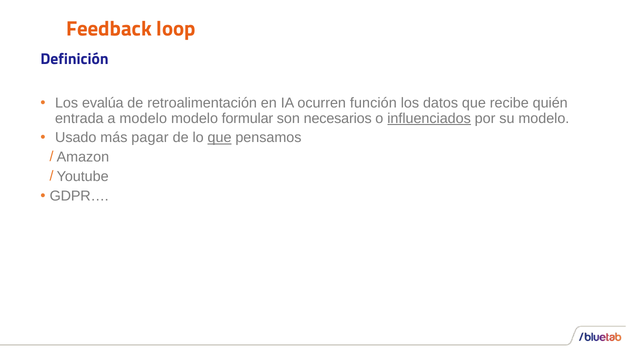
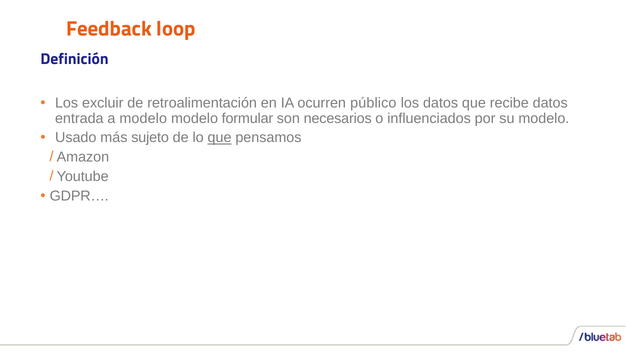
evalúa: evalúa -> excluir (103, 103)
función: función -> público (373, 103)
recibe quién: quién -> datos (550, 103)
influenciados underline: present -> none (429, 118)
pagar: pagar -> sujeto (150, 138)
